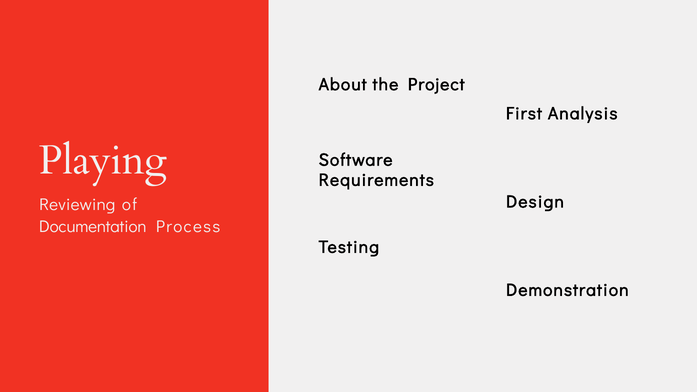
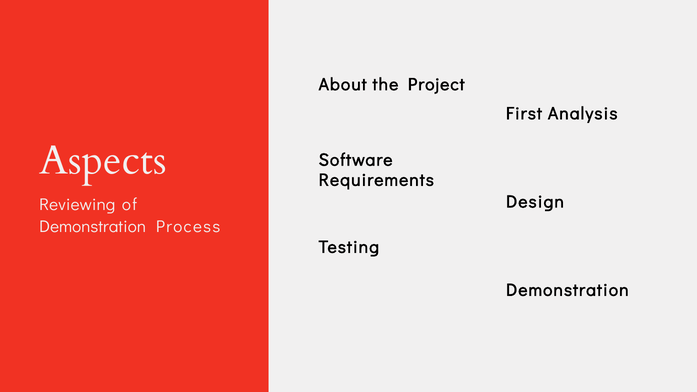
Playing: Playing -> Aspects (103, 161)
Documentation: Documentation -> Demonstration (93, 227)
